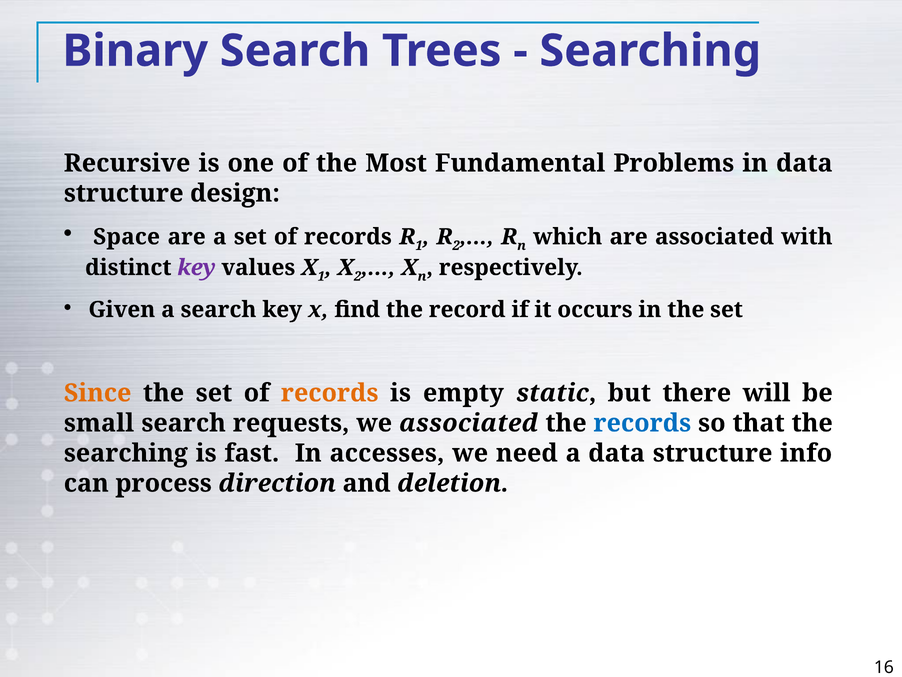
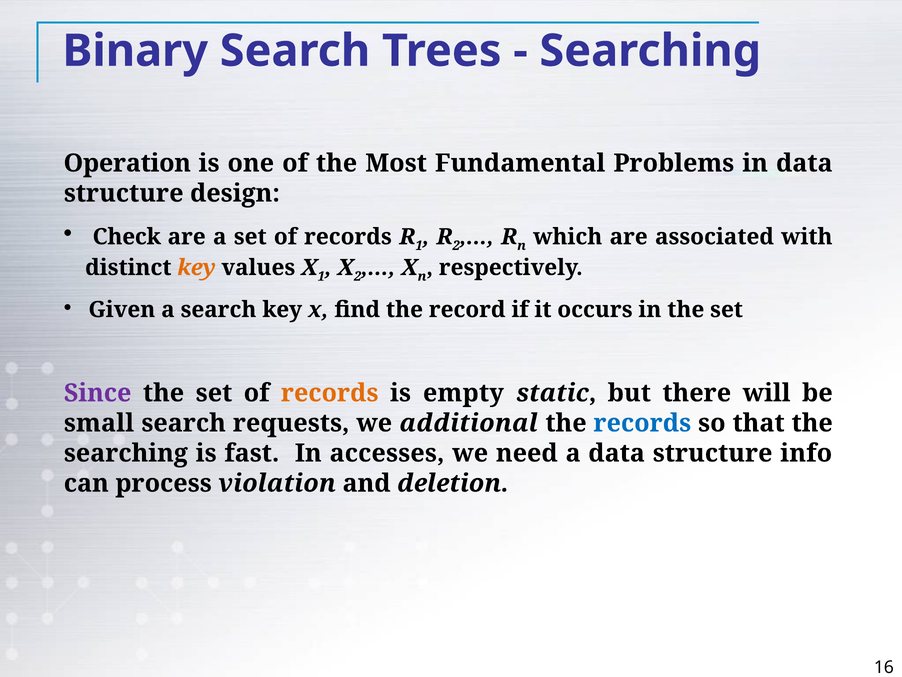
Recursive: Recursive -> Operation (127, 163)
Space: Space -> Check (127, 237)
key colour: purple -> orange (197, 267)
Since colour: orange -> purple (98, 393)
we associated: associated -> additional (469, 423)
direction: direction -> violation (277, 483)
